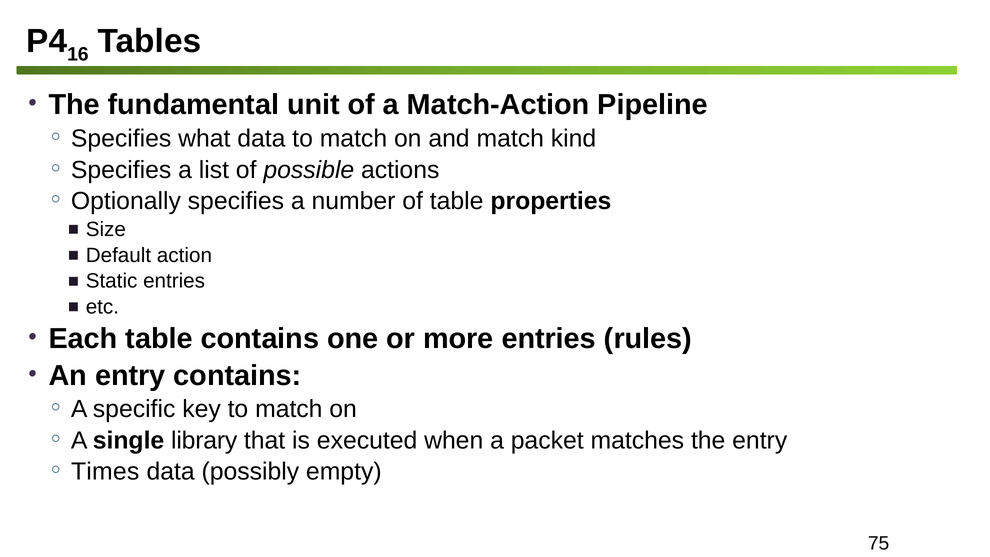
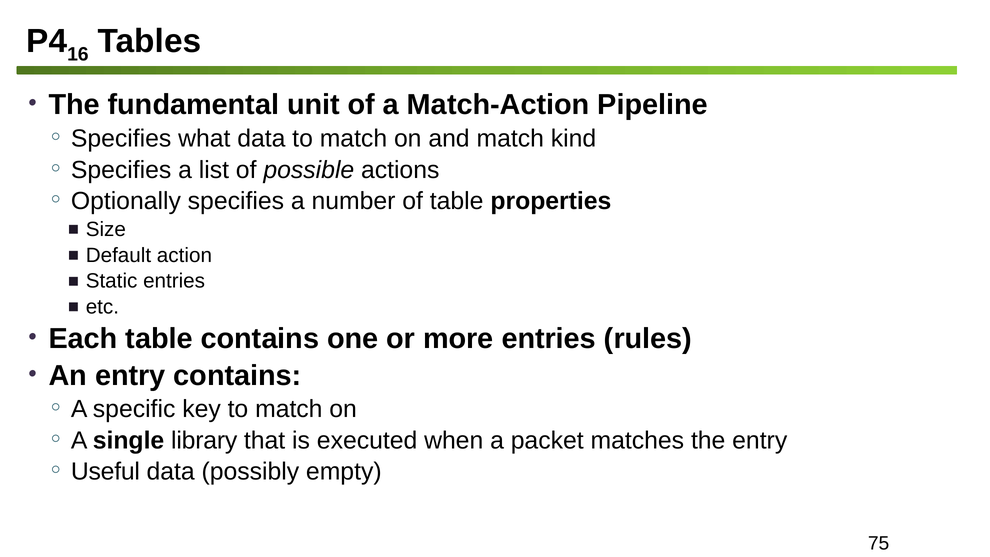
Times: Times -> Useful (105, 471)
